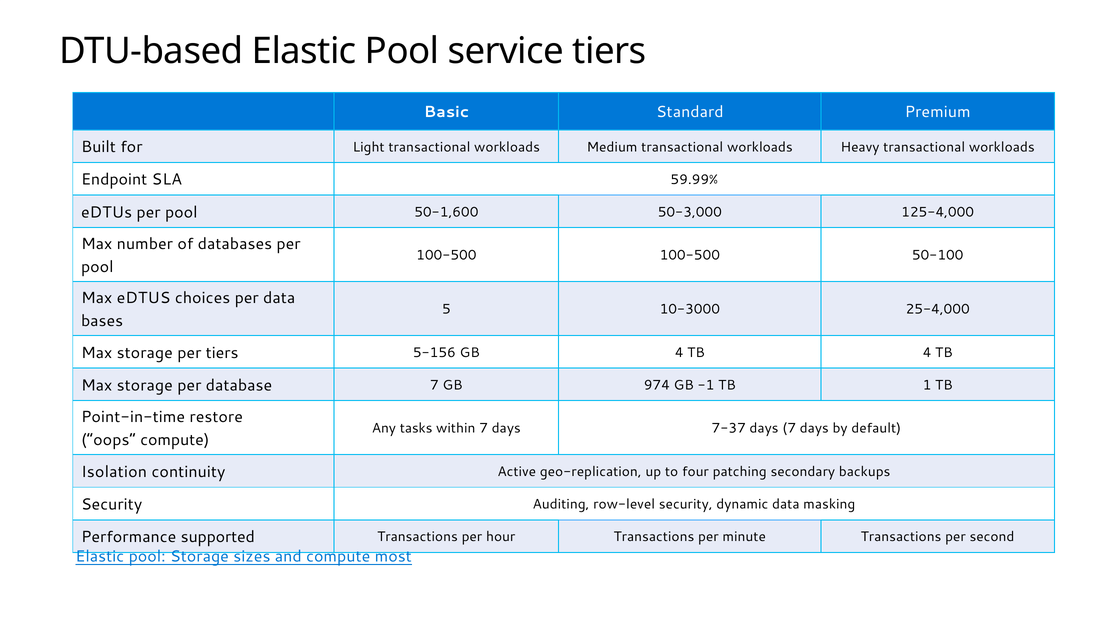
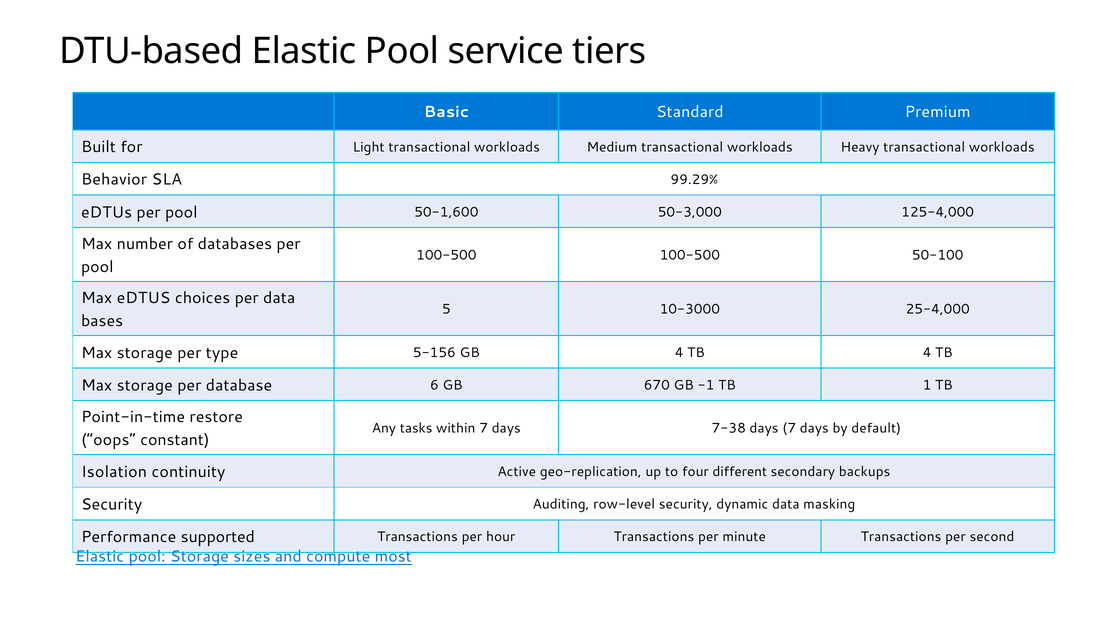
Endpoint: Endpoint -> Behavior (114, 180)
59.99%: 59.99% -> 99.29% (694, 179)
per tiers: tiers -> type (222, 353)
database 7: 7 -> 6 (434, 385)
974: 974 -> 670 (657, 385)
7-37: 7-37 -> 7-38 (729, 428)
oops compute: compute -> constant (175, 440)
patching: patching -> different (740, 471)
